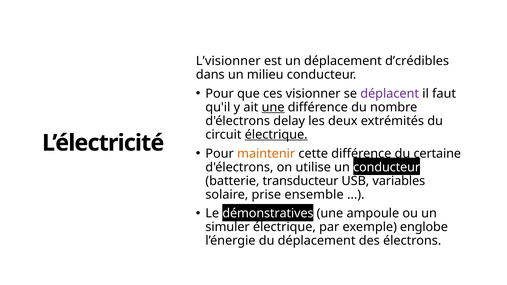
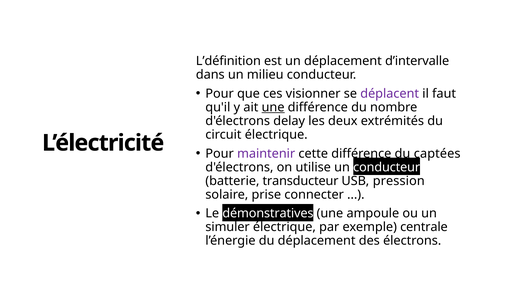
L’visionner: L’visionner -> L’définition (228, 61)
d’crédibles: d’crédibles -> d’intervalle (417, 61)
électrique underline: present -> none (276, 135)
maintenir colour: orange -> purple (266, 154)
certaine: certaine -> captées (437, 154)
variables: variables -> pression (399, 181)
ensemble: ensemble -> connecter (314, 195)
englobe: englobe -> centrale (424, 227)
